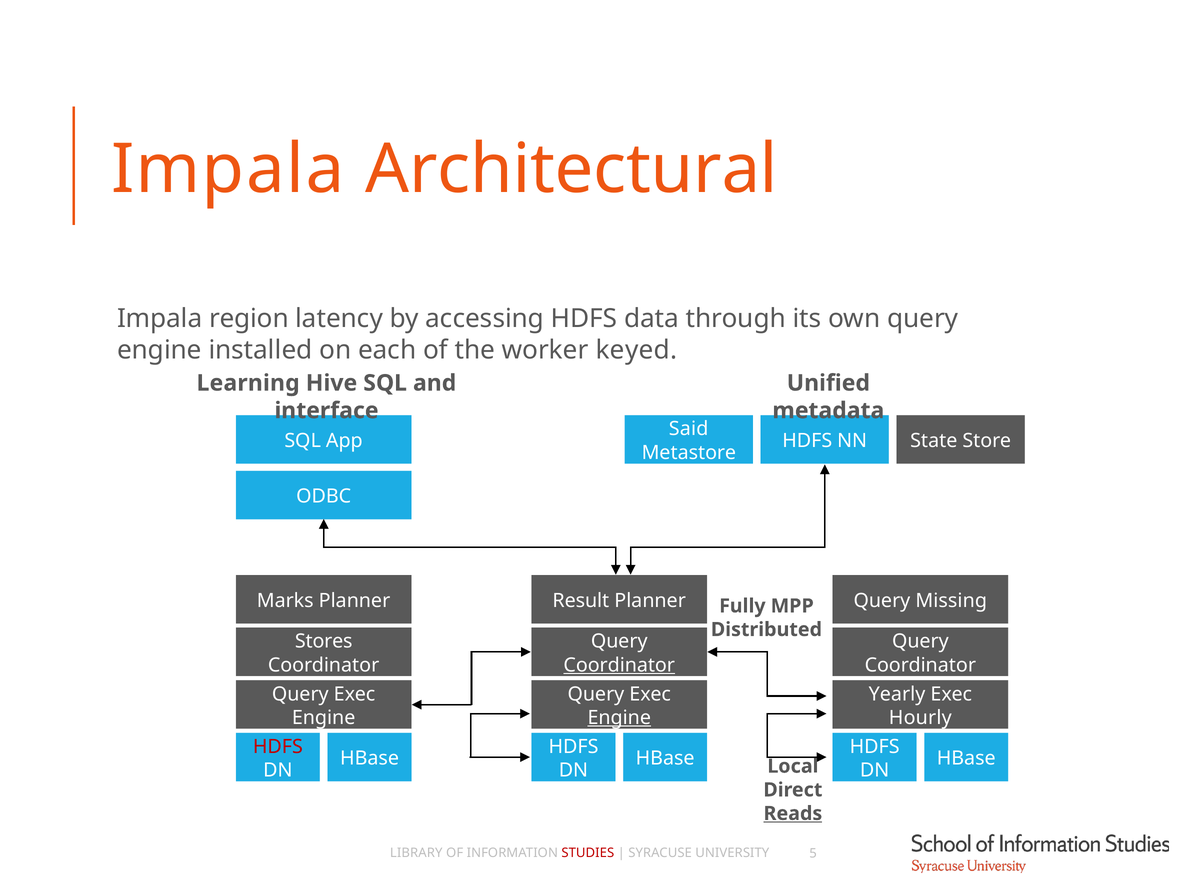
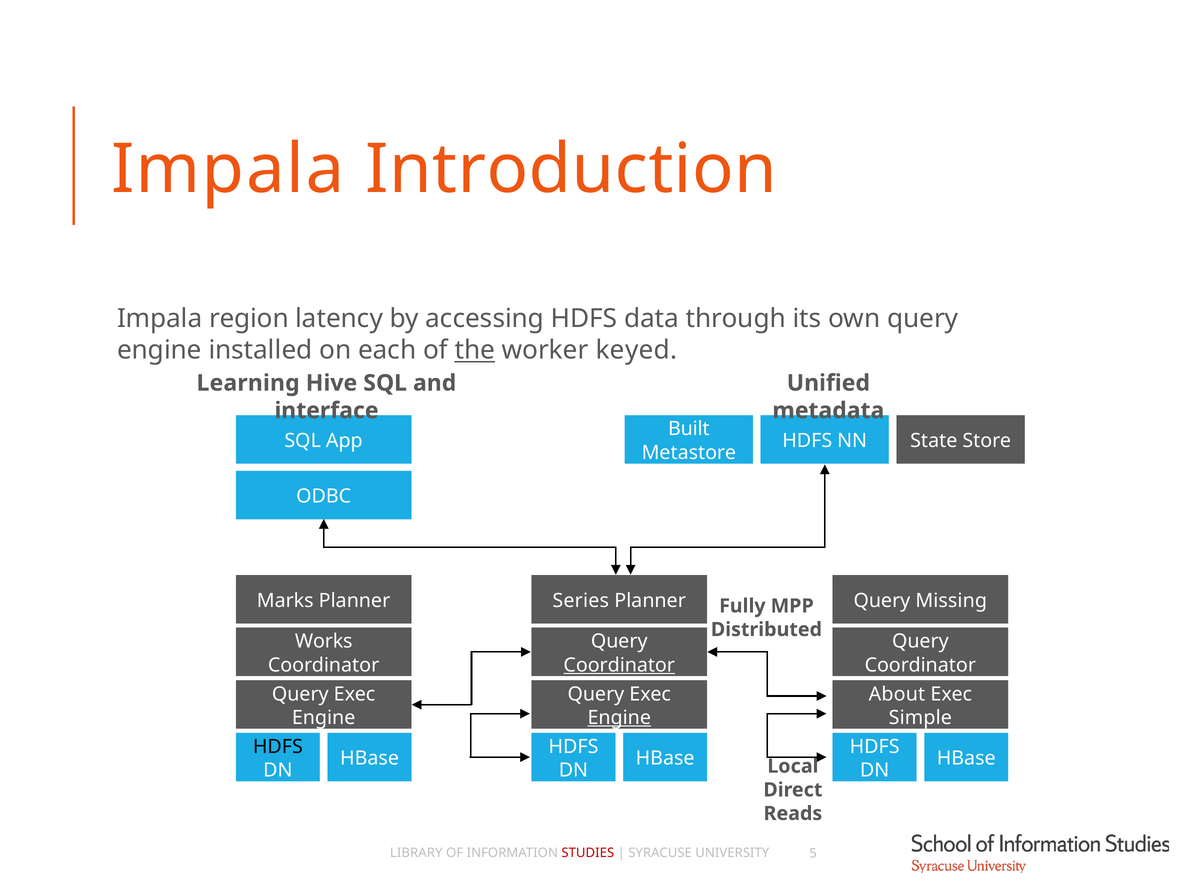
Architectural: Architectural -> Introduction (571, 170)
the underline: none -> present (475, 350)
Said: Said -> Built (689, 429)
Result: Result -> Series (581, 601)
Stores: Stores -> Works (324, 642)
Yearly: Yearly -> About (897, 694)
Hourly: Hourly -> Simple (920, 718)
HDFS colour: red -> black (278, 747)
Reads underline: present -> none (793, 814)
